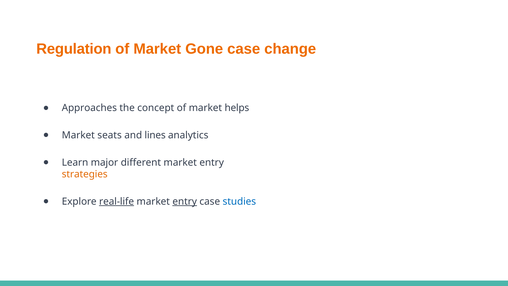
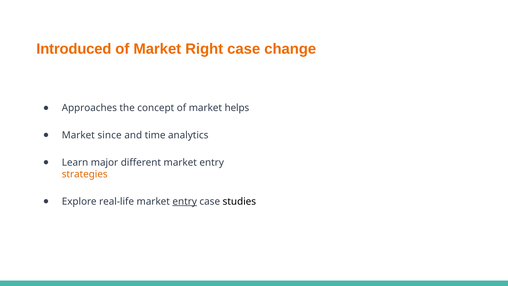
Regulation: Regulation -> Introduced (74, 49)
Gone: Gone -> Right (204, 49)
seats: seats -> since (110, 135)
lines: lines -> time (155, 135)
real-life underline: present -> none (117, 201)
studies colour: blue -> black (239, 201)
